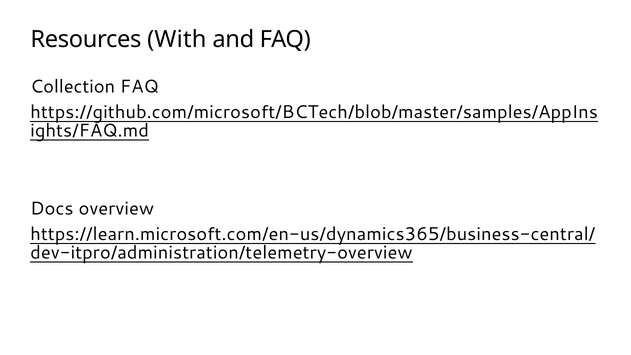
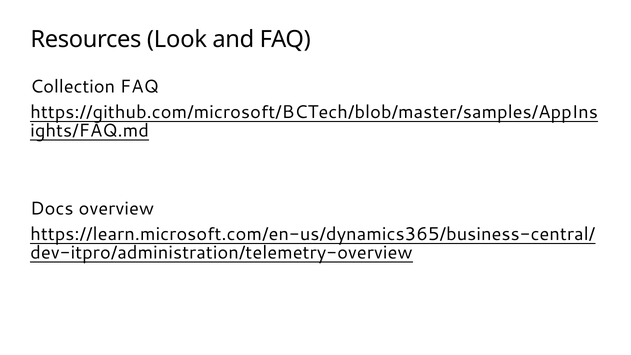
With: With -> Look (177, 40)
